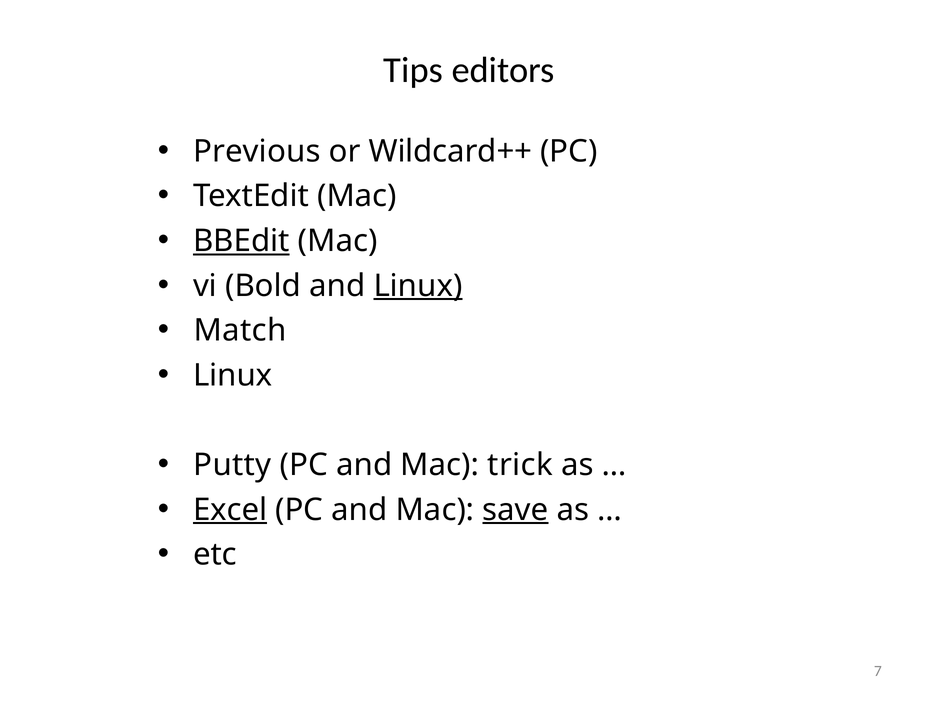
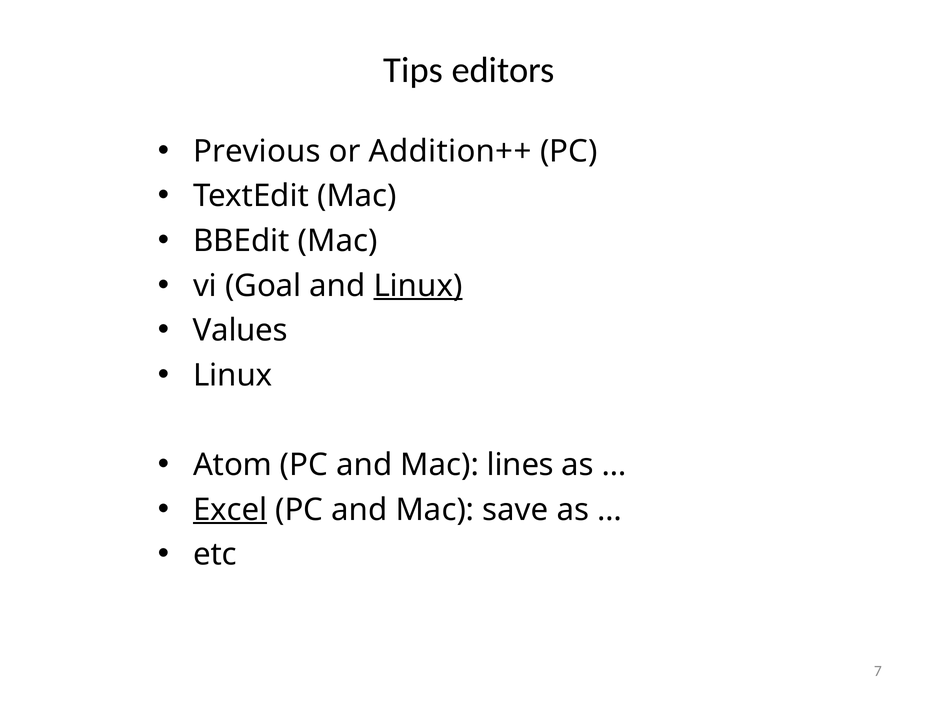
Wildcard++: Wildcard++ -> Addition++ (450, 151)
BBEdit underline: present -> none (241, 241)
Bold: Bold -> Goal (263, 286)
Match: Match -> Values (240, 331)
Putty: Putty -> Atom (233, 465)
trick: trick -> lines (520, 465)
save underline: present -> none (515, 510)
